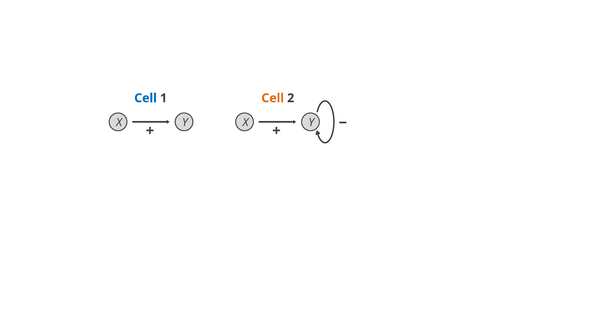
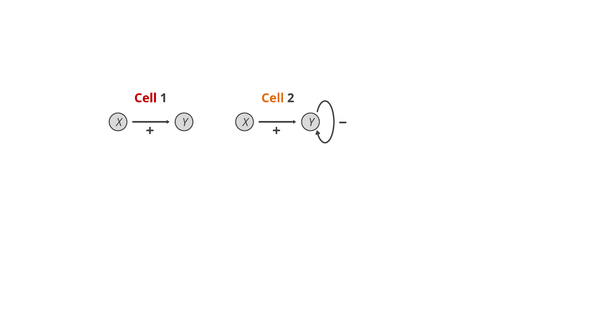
Cell colour: blue -> red (146, 98)
